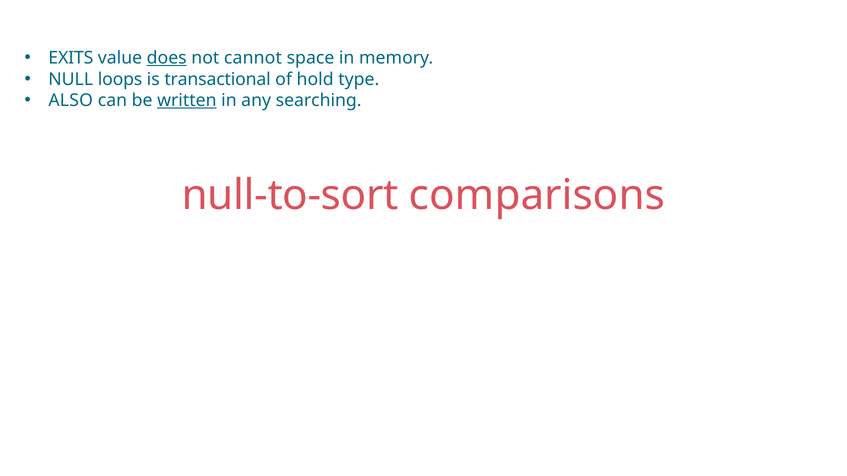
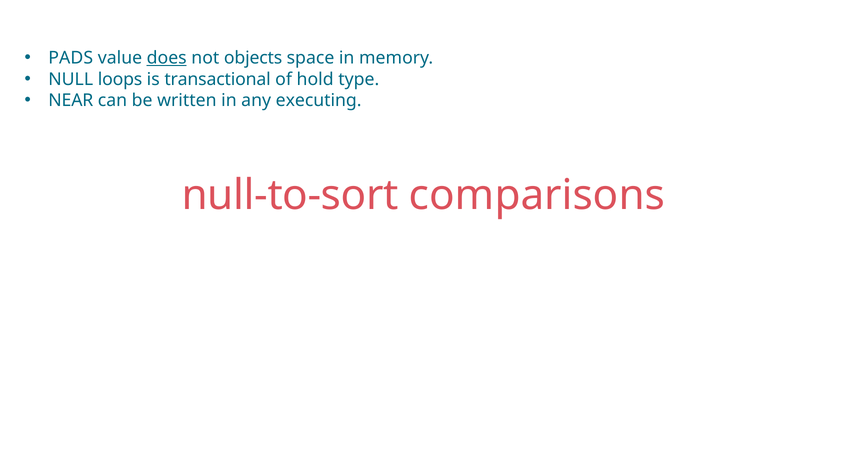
EXITS: EXITS -> PADS (71, 58)
cannot: cannot -> objects (253, 58)
ALSO: ALSO -> NEAR (71, 100)
written underline: present -> none (187, 100)
searching: searching -> executing (319, 100)
